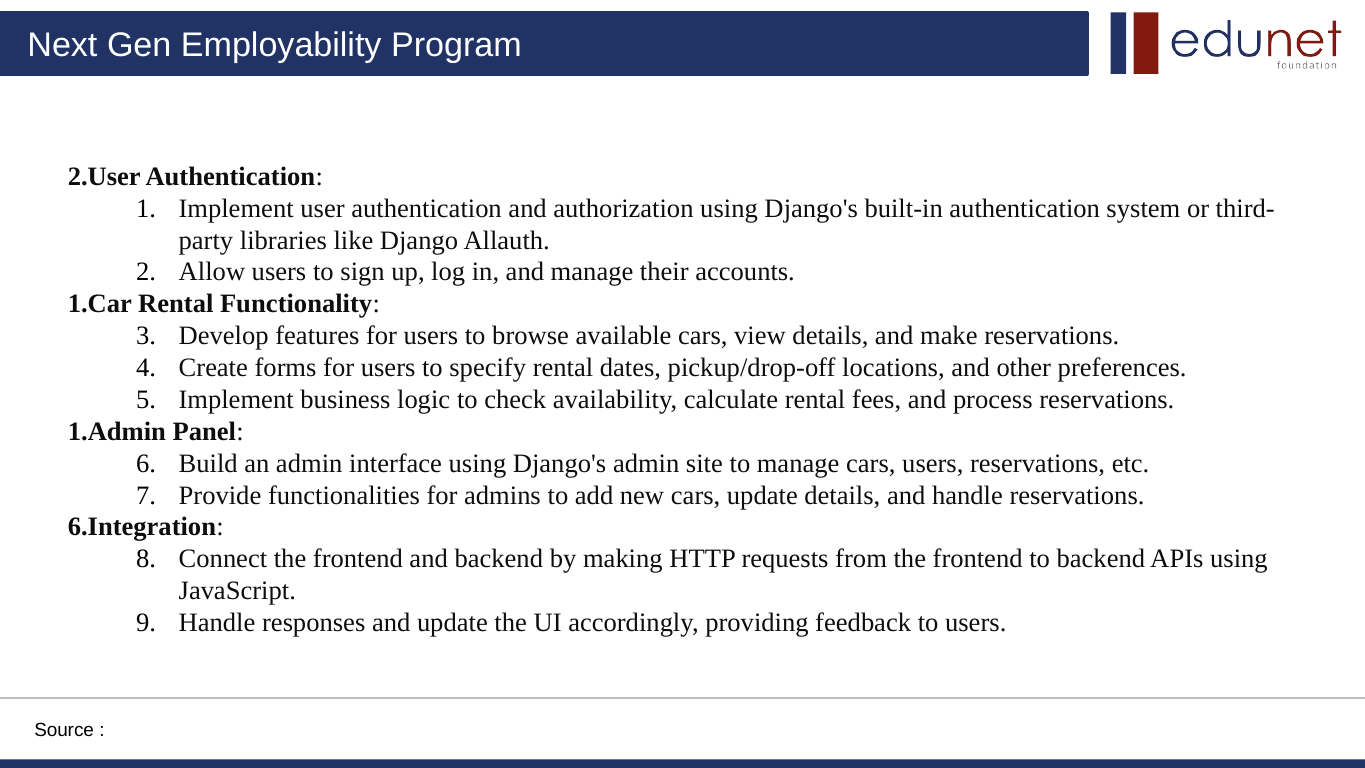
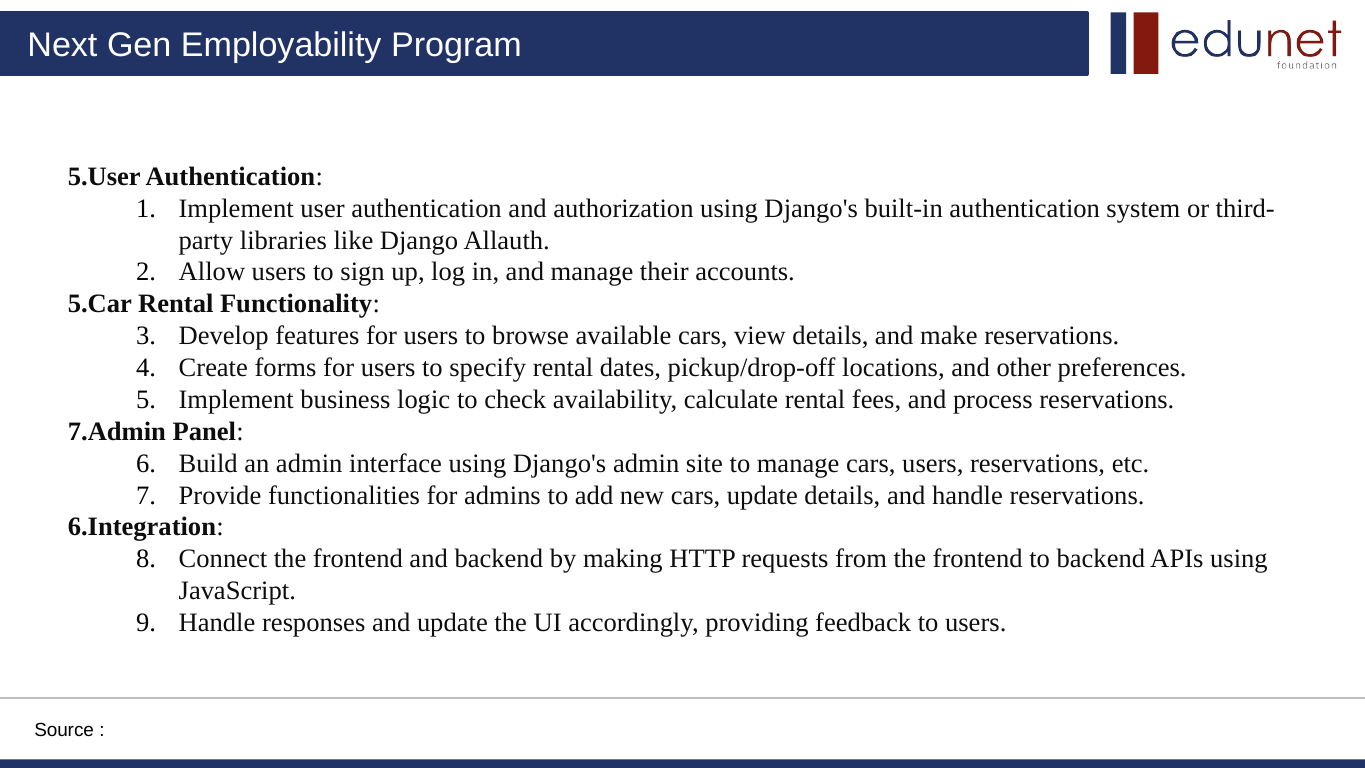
2.User: 2.User -> 5.User (104, 176)
1.Car: 1.Car -> 5.Car (100, 304)
1.Admin: 1.Admin -> 7.Admin (117, 431)
